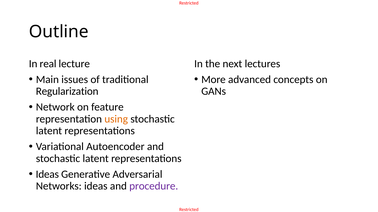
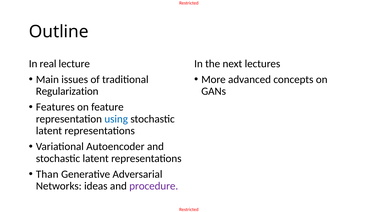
Network: Network -> Features (55, 107)
using colour: orange -> blue (116, 119)
Ideas: Ideas -> Than (47, 175)
